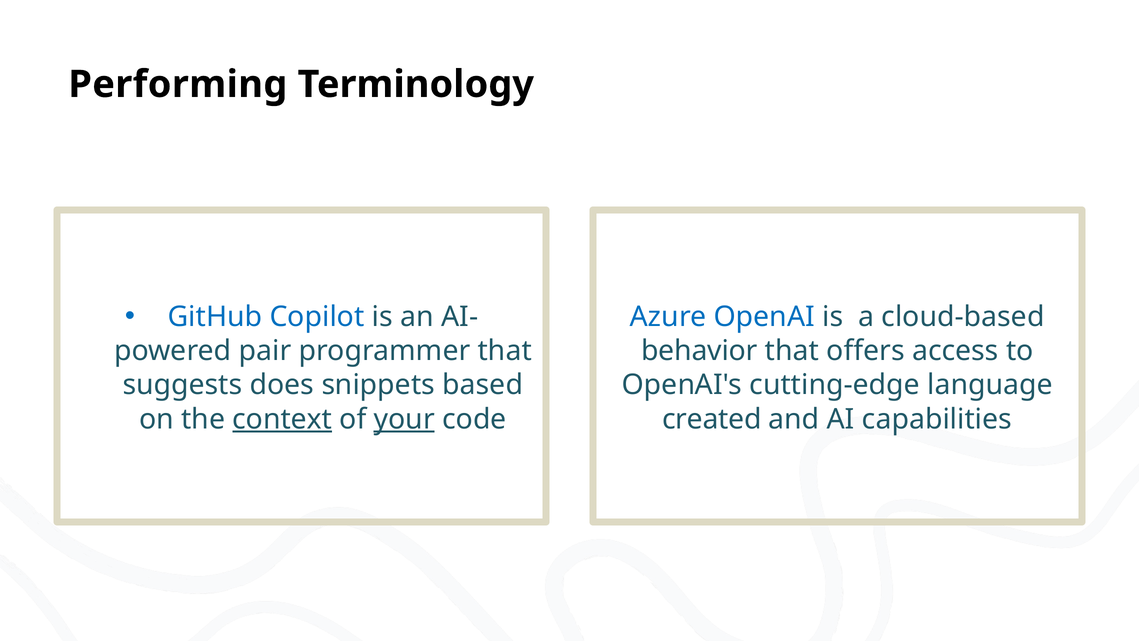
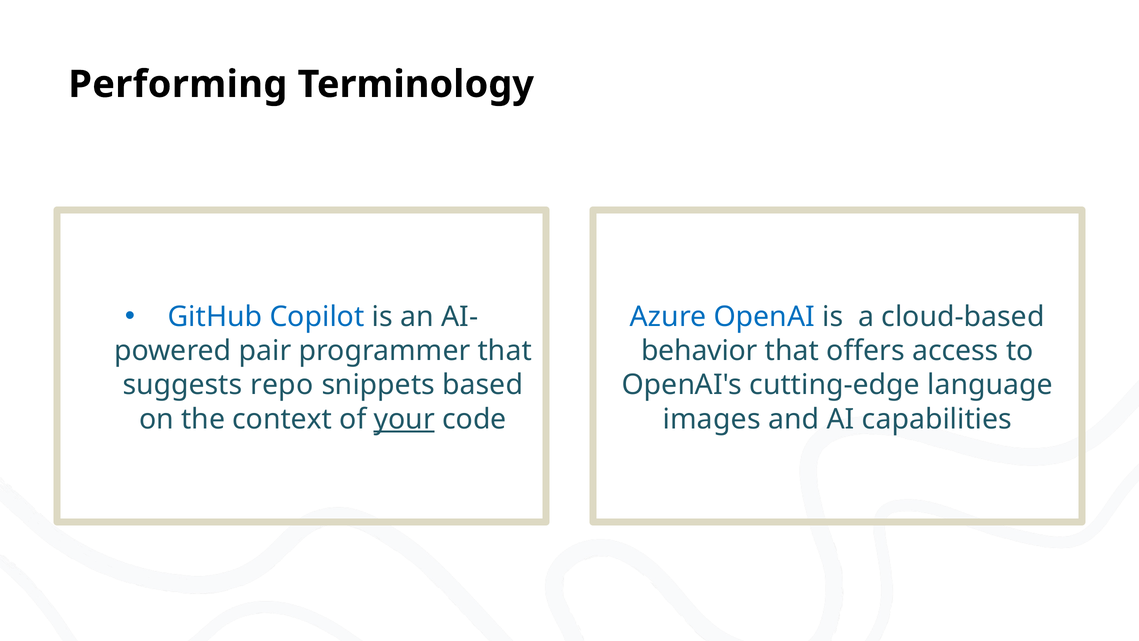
does: does -> repo (282, 385)
context underline: present -> none (282, 419)
created: created -> images (712, 419)
